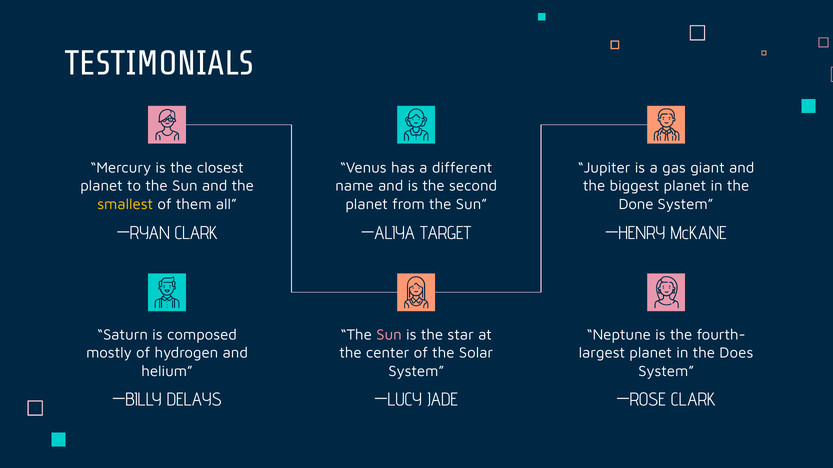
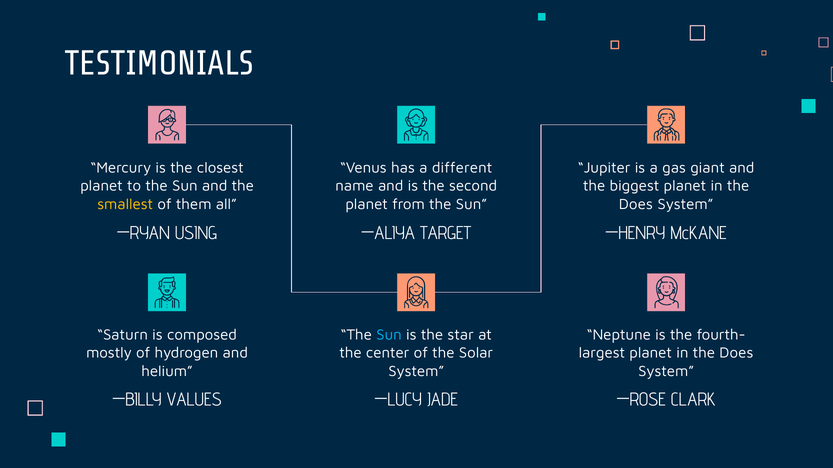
Done: Done -> Does (636, 204)
—RYAN CLARK: CLARK -> USING (196, 233)
Sun colour: pink -> light blue (389, 335)
DELAYS: DELAYS -> VALUES (194, 400)
